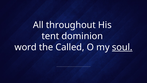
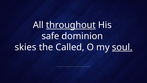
throughout underline: none -> present (71, 25)
tent: tent -> safe (50, 36)
word: word -> skies (25, 47)
